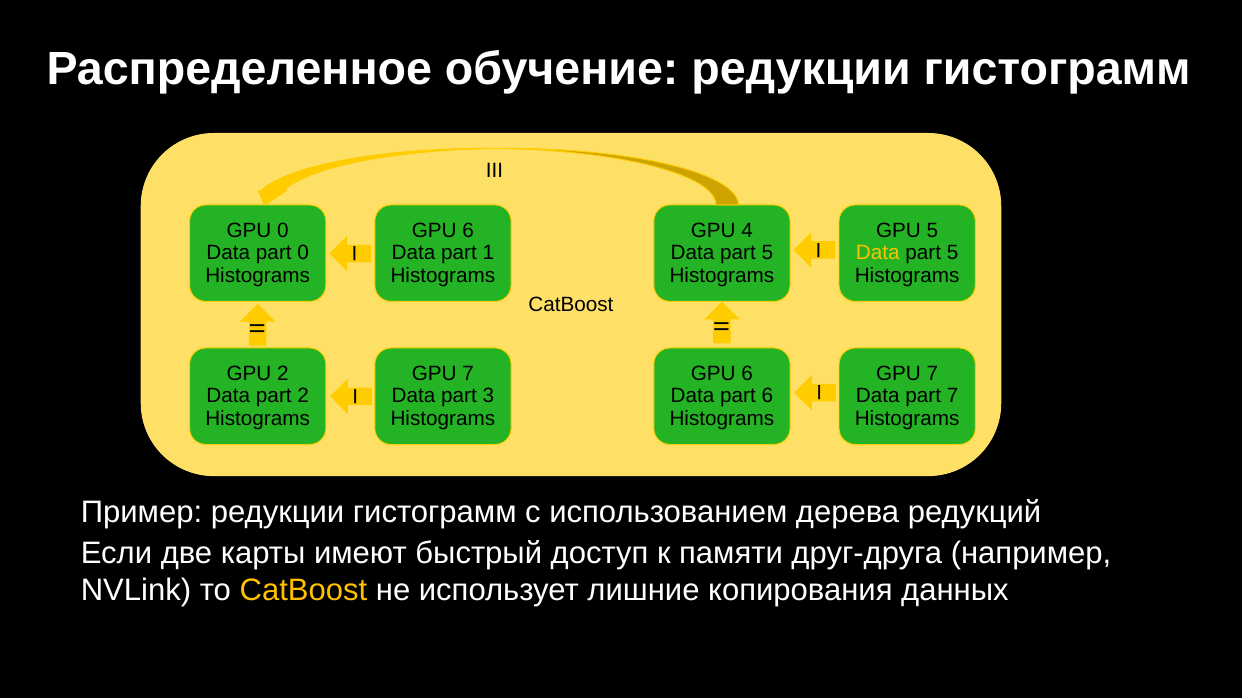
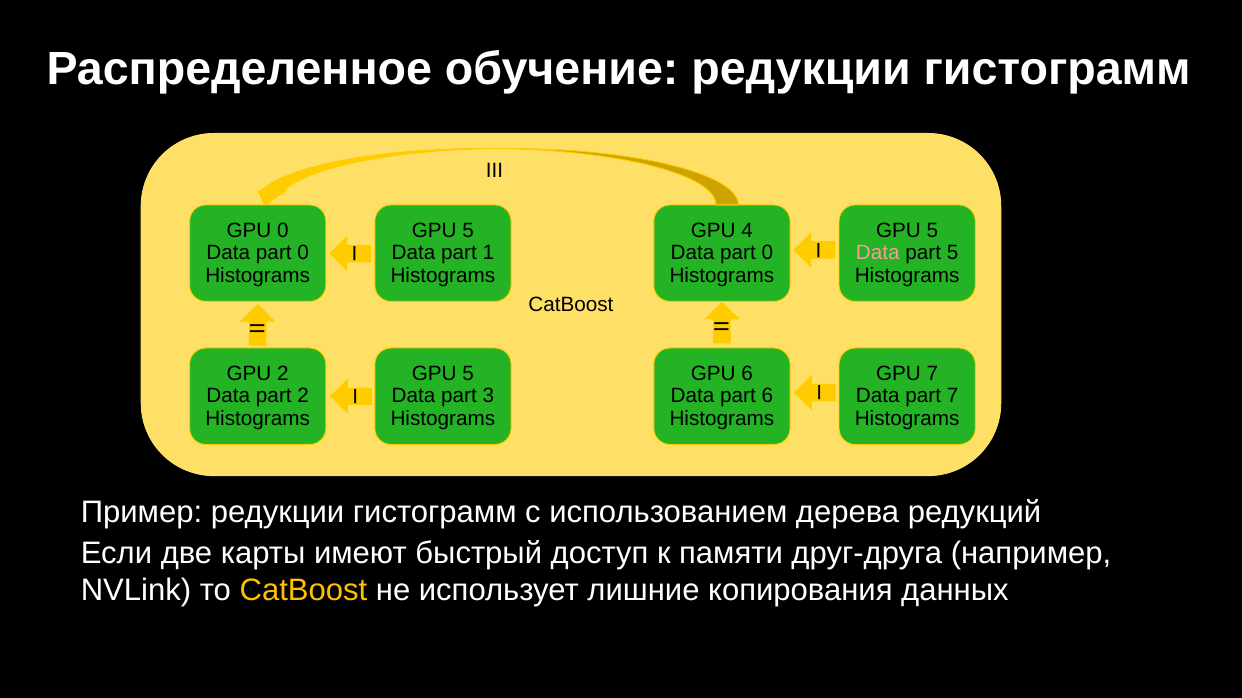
6: 6 -> 5 (468, 231)
5: 5 -> 0 (767, 253)
Data colour: yellow -> pink (878, 253)
7: 7 -> 5 (468, 374)
